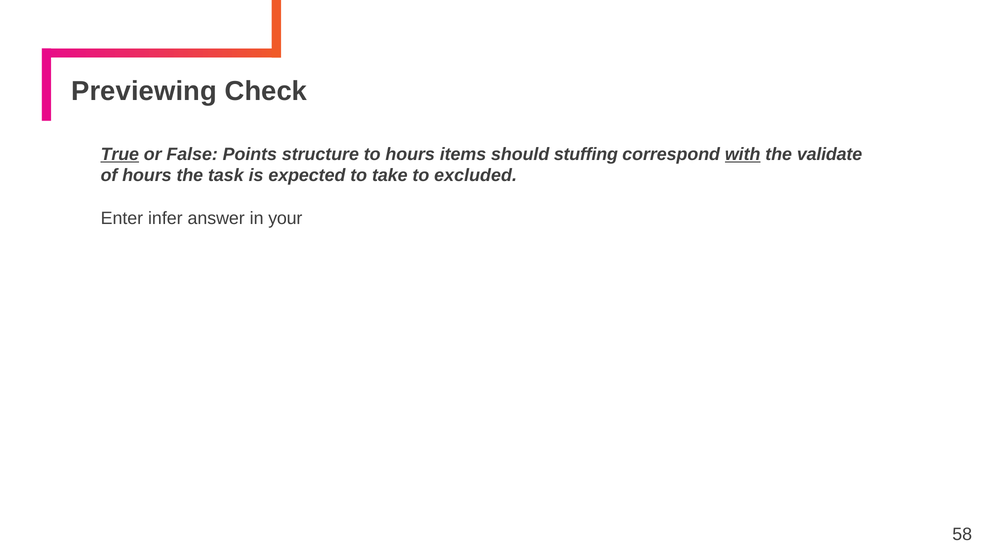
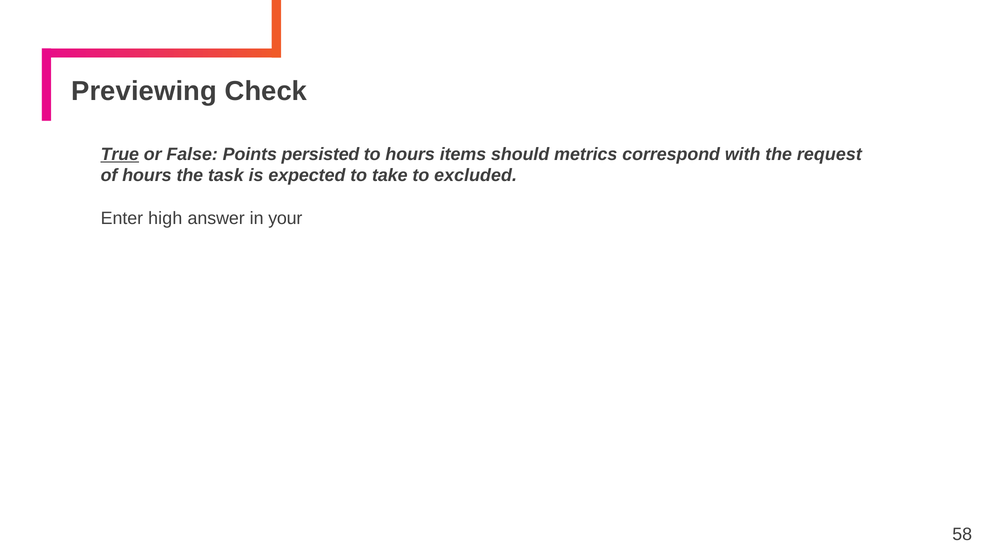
structure: structure -> persisted (320, 154)
stuffing: stuffing -> metrics (586, 154)
with underline: present -> none (743, 154)
validate: validate -> request (829, 154)
infer: infer -> high (165, 218)
